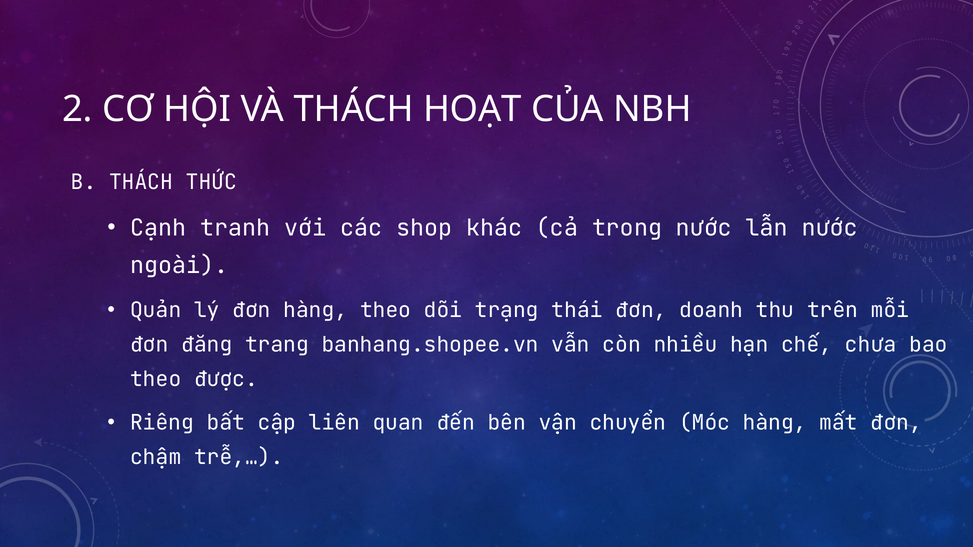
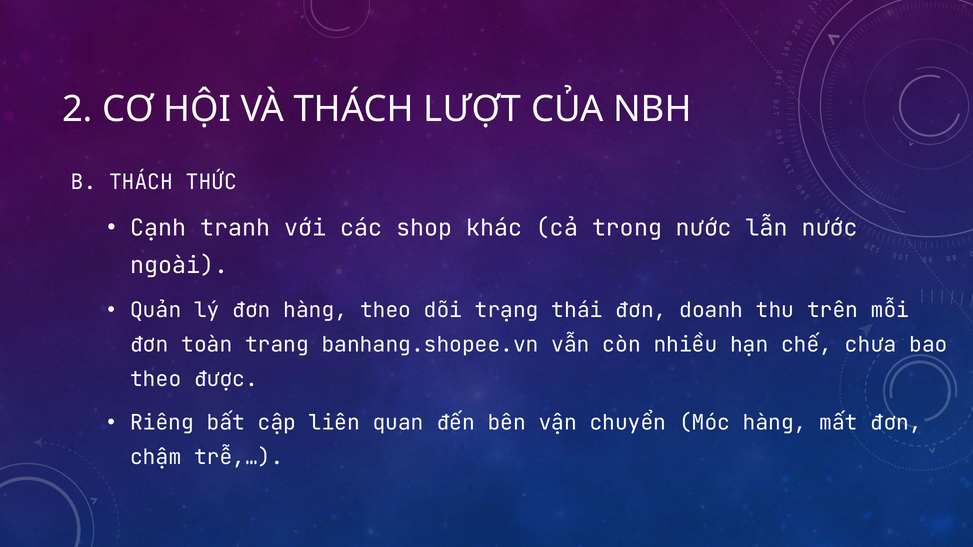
HOẠT: HOẠT -> LƯỢT (472, 109)
đăng: đăng -> toàn (207, 345)
